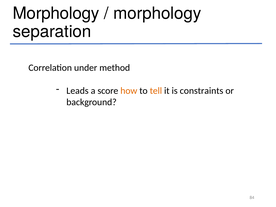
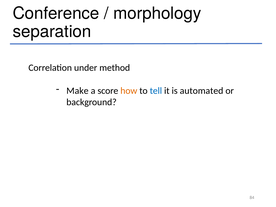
Morphology: Morphology -> Conference (56, 13)
Leads: Leads -> Make (77, 91)
tell colour: orange -> blue (156, 91)
constraints: constraints -> automated (202, 91)
